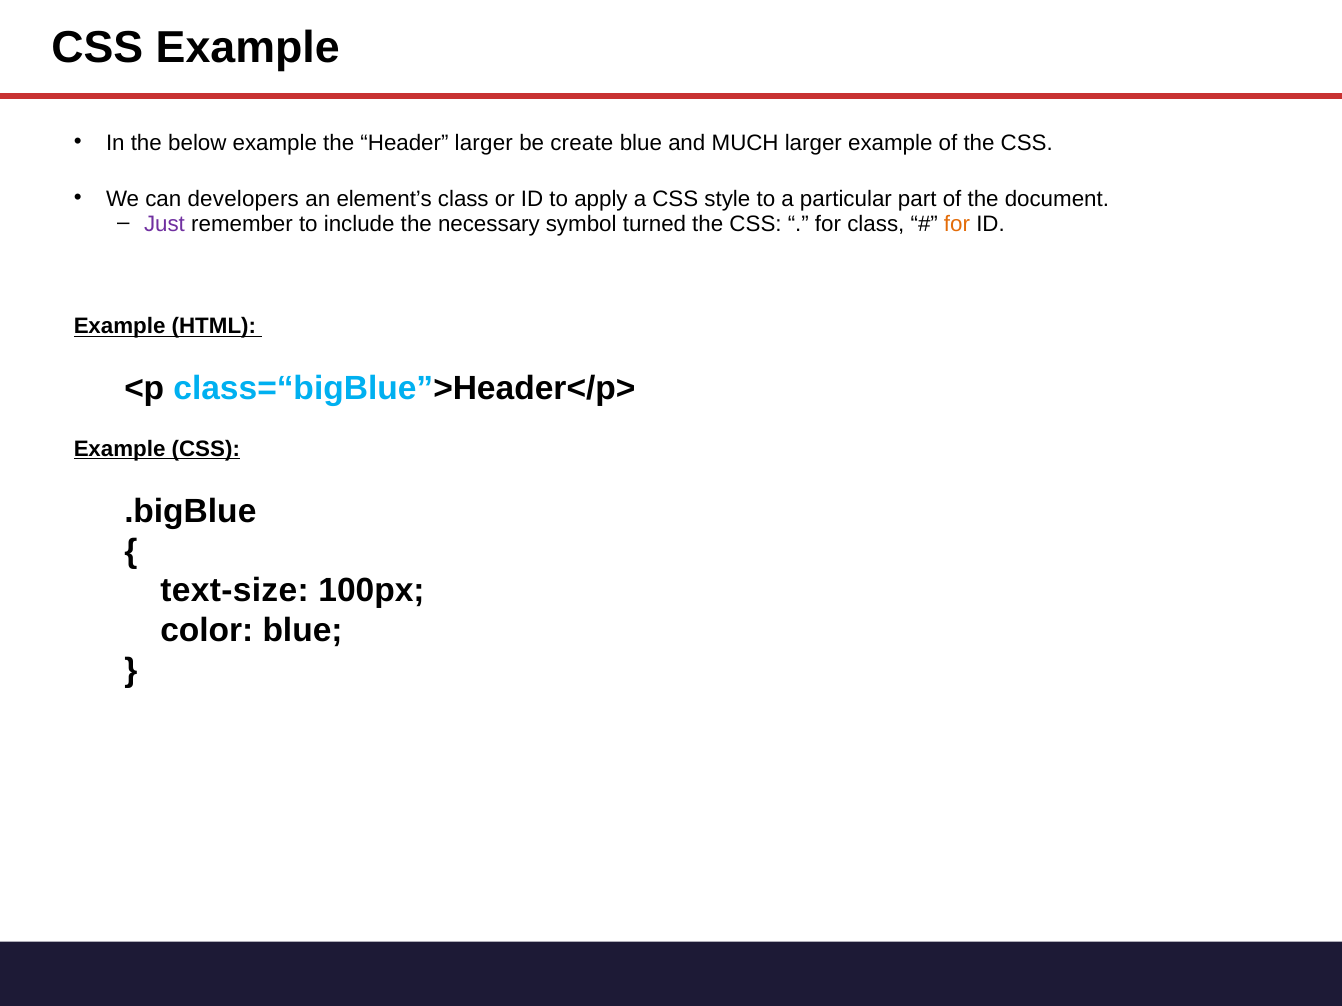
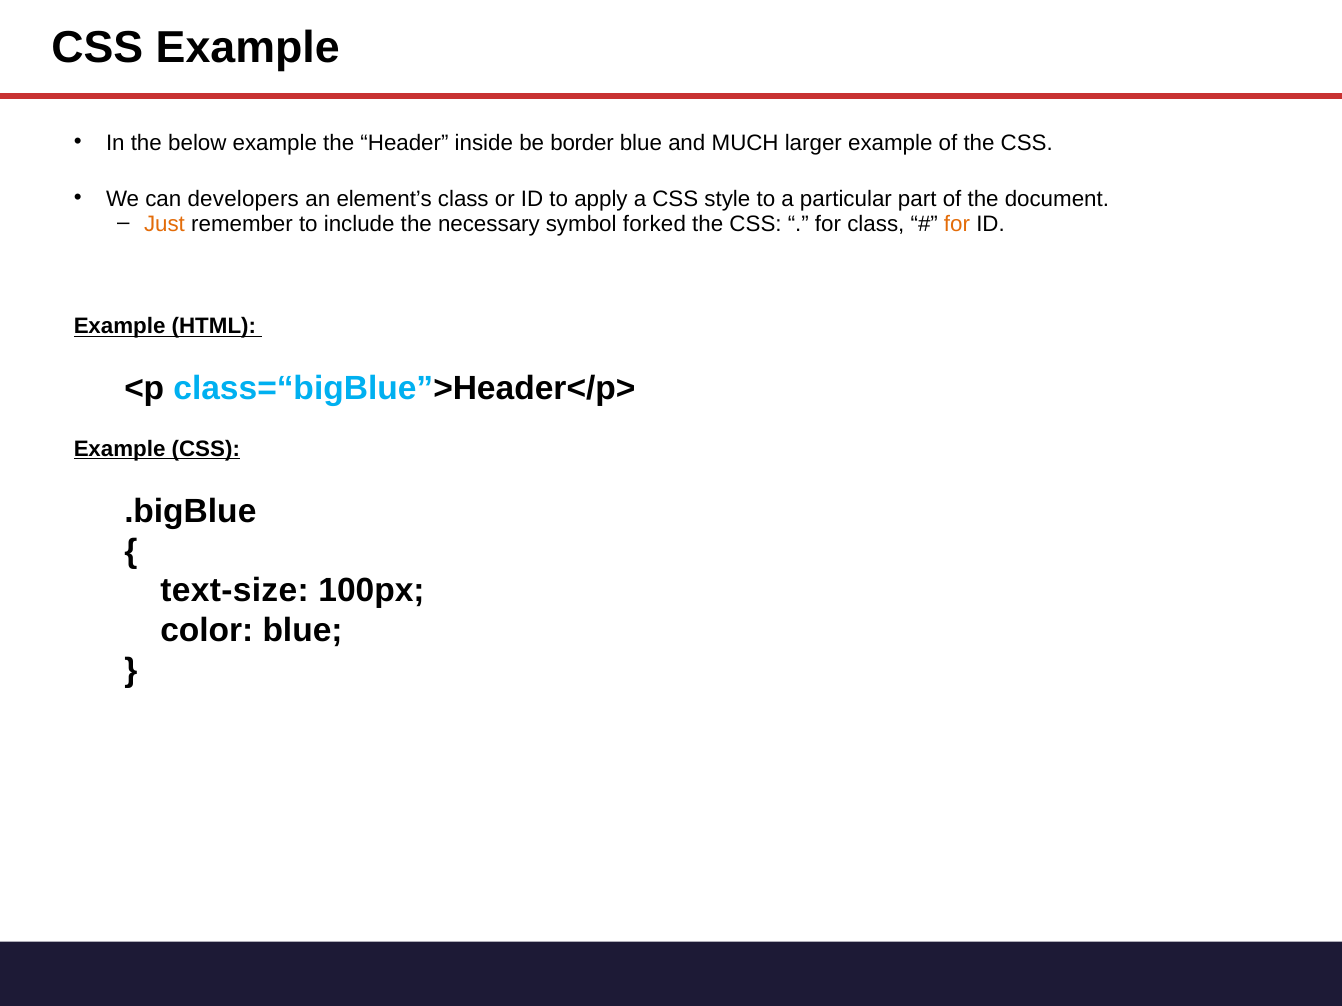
Header larger: larger -> inside (484, 143)
create: create -> border (582, 143)
Just colour: purple -> orange (164, 224)
turned: turned -> forked (654, 224)
